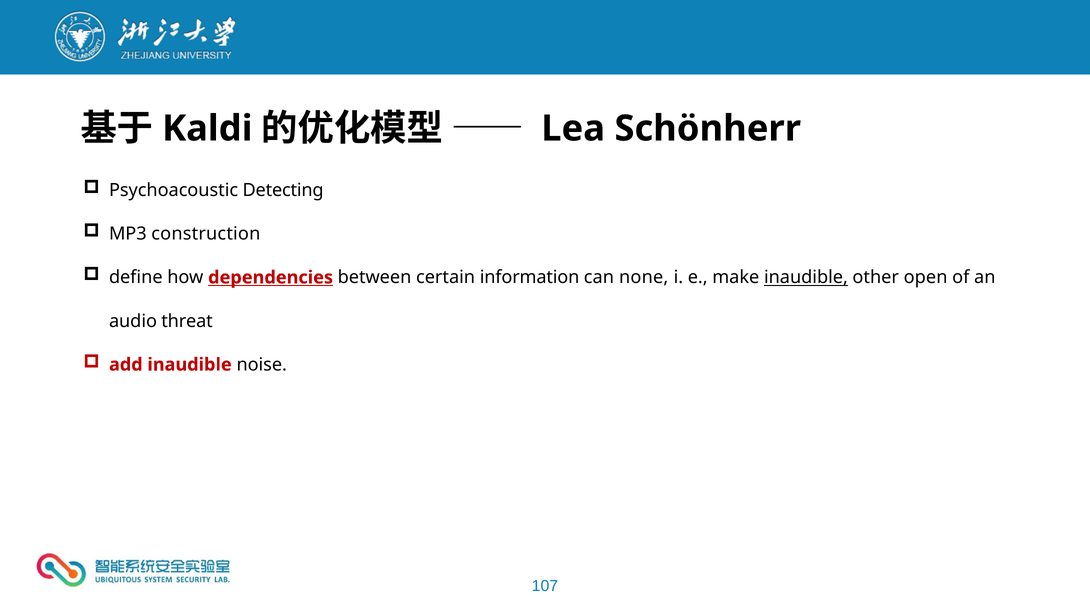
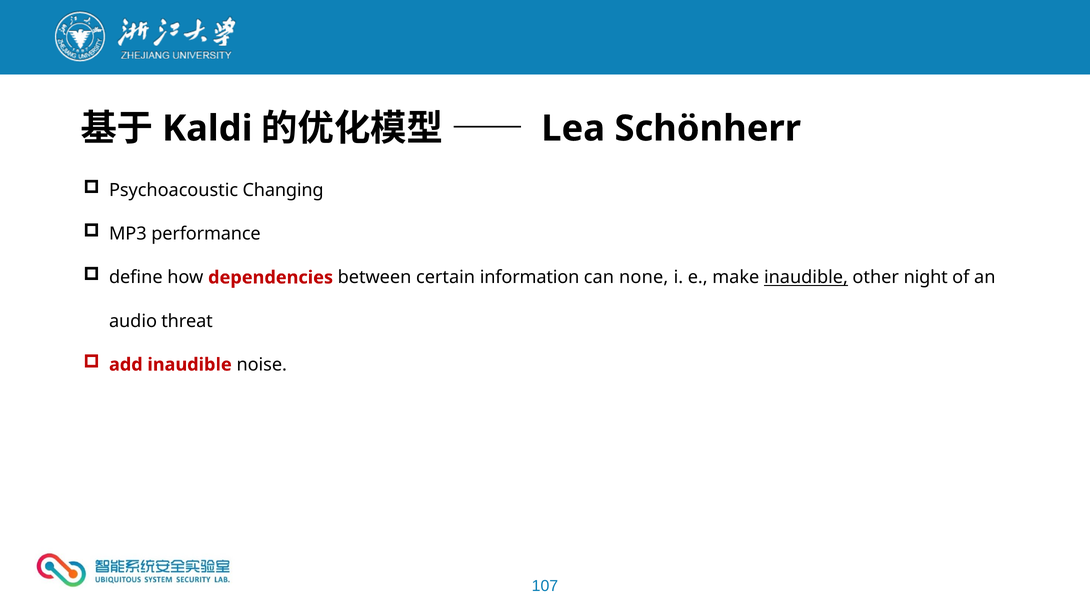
Detecting: Detecting -> Changing (283, 190)
construction: construction -> performance (206, 234)
dependencies underline: present -> none (271, 278)
open: open -> night (926, 278)
